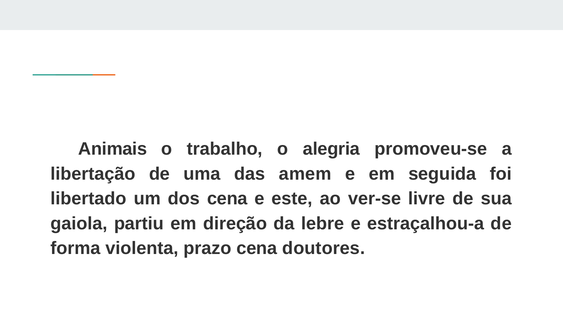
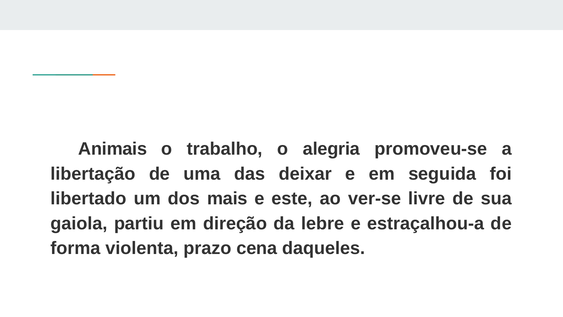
amem: amem -> deixar (305, 174)
dos cena: cena -> mais (227, 198)
doutores: doutores -> daqueles (324, 248)
